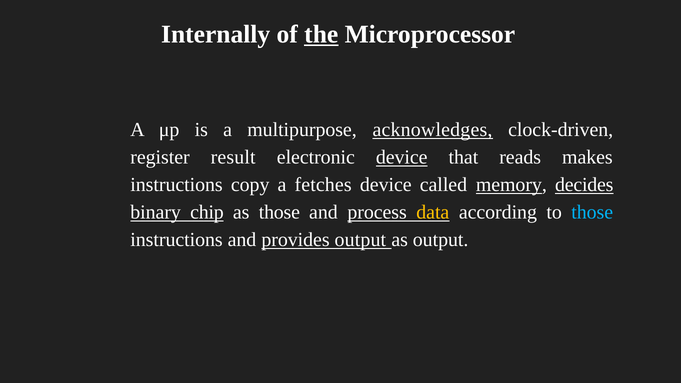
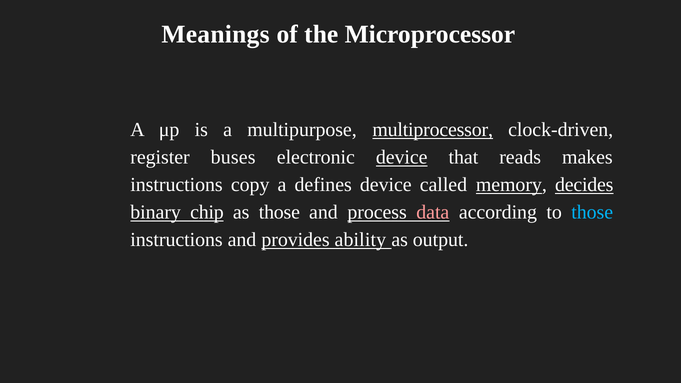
Internally: Internally -> Meanings (216, 34)
the underline: present -> none (321, 34)
acknowledges: acknowledges -> multiprocessor (433, 130)
result: result -> buses (233, 157)
fetches: fetches -> defines (323, 185)
data colour: yellow -> pink (433, 212)
provides output: output -> ability (360, 240)
